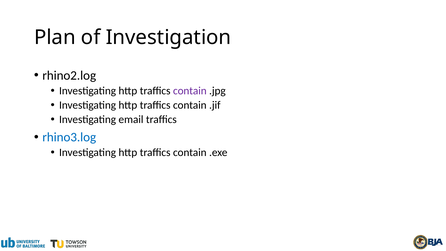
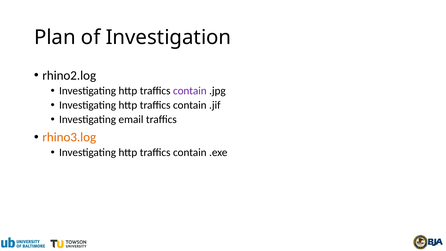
rhino3.log colour: blue -> orange (69, 137)
